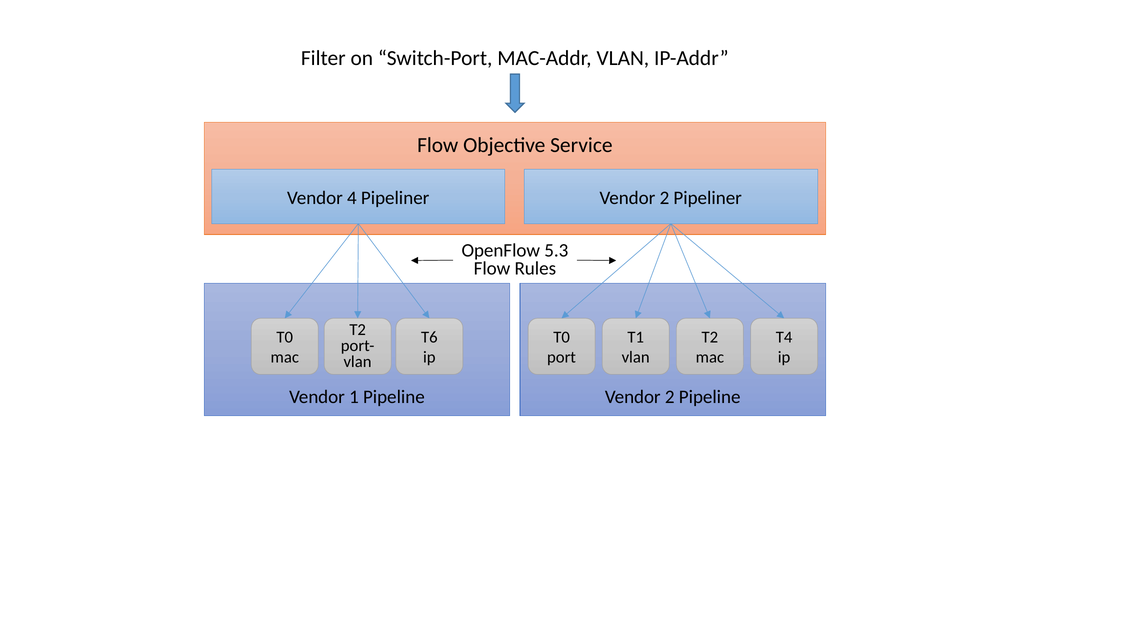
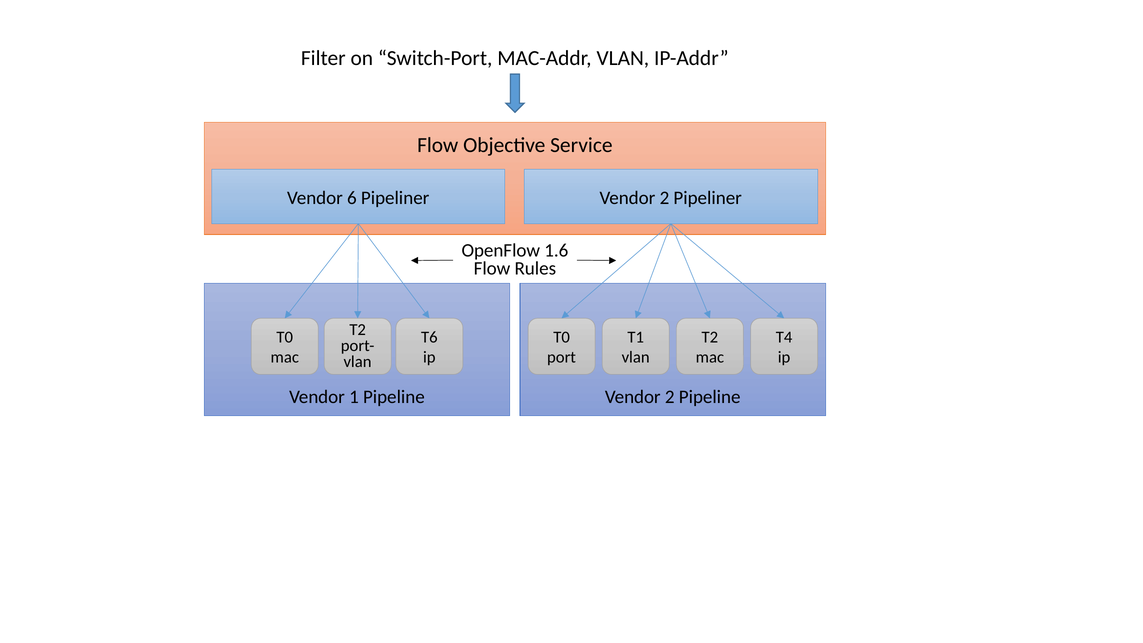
4: 4 -> 6 (352, 198)
5.3: 5.3 -> 1.6 (556, 250)
